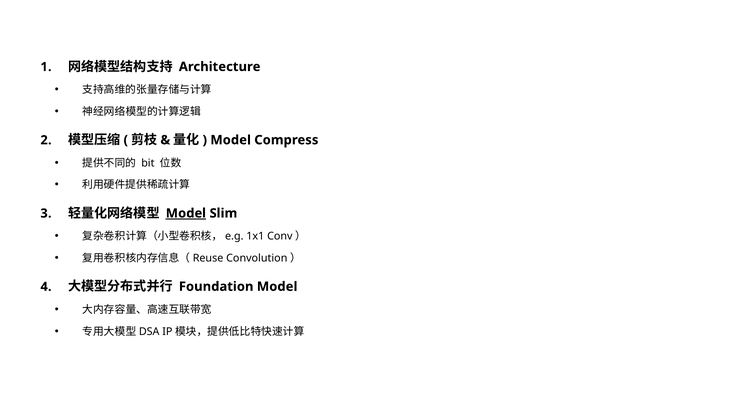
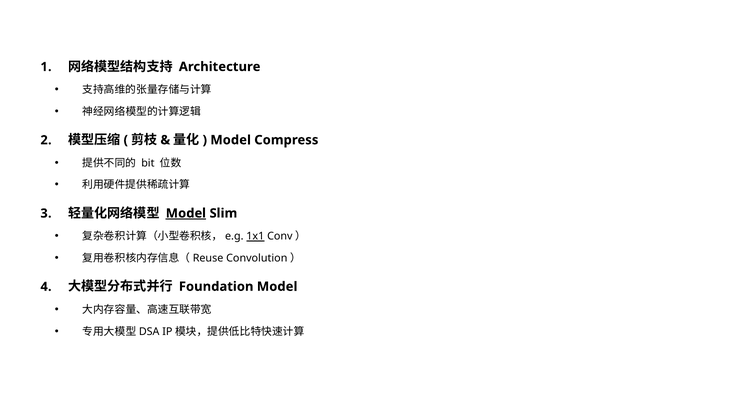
1x1 underline: none -> present (255, 237)
